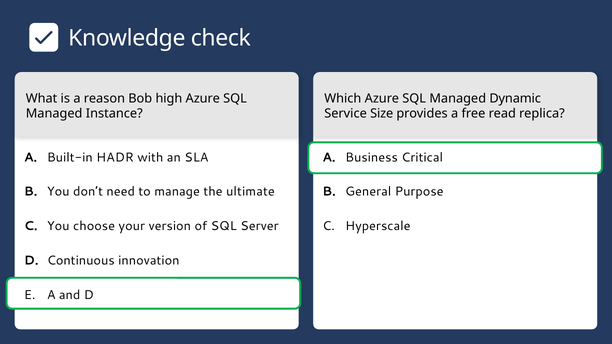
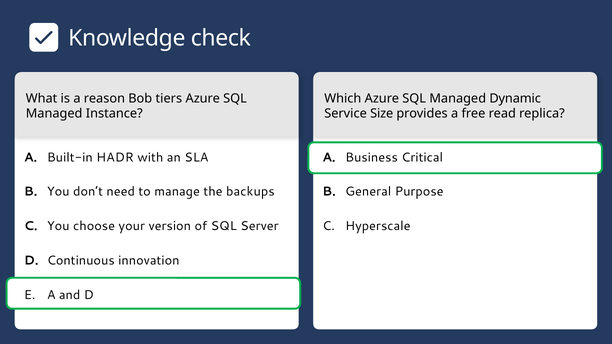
high: high -> tiers (169, 99)
ultimate: ultimate -> backups (250, 192)
